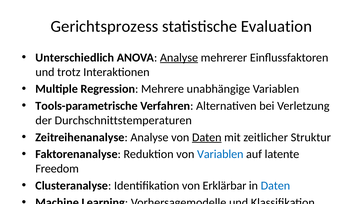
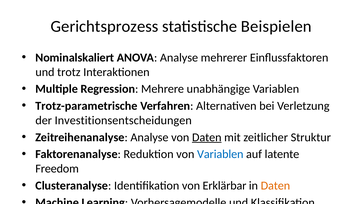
Evaluation: Evaluation -> Beispielen (276, 26)
Unterschiedlich: Unterschiedlich -> Nominalskaliert (75, 58)
Analyse underline: present -> none (179, 58)
Tools-parametrische: Tools-parametrische -> Trotz-parametrische (86, 106)
Durchschnittstemperaturen: Durchschnittstemperaturen -> Investitionsentscheidungen (123, 120)
Daten colour: blue -> orange (275, 186)
